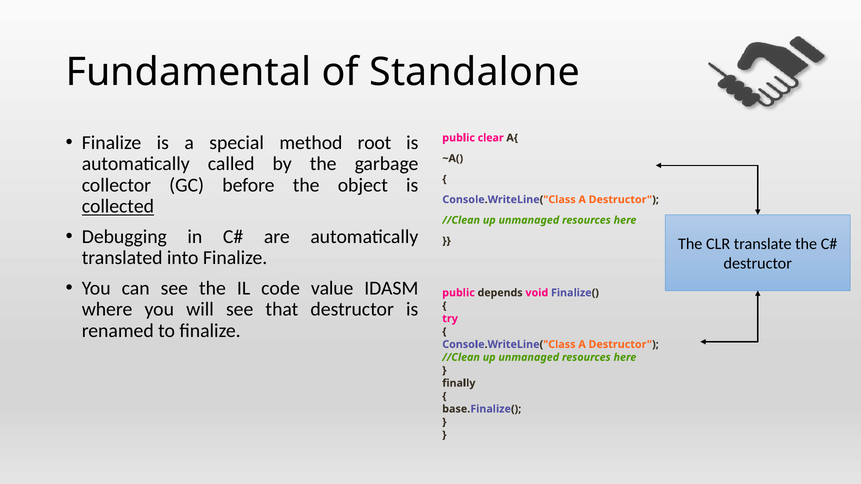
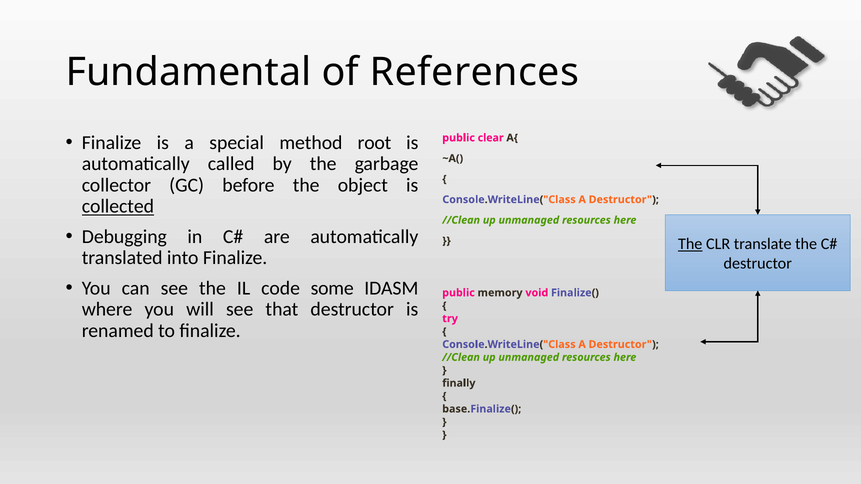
Standalone: Standalone -> References (474, 72)
The underline: none -> present (690, 244)
value: value -> some (332, 288)
depends: depends -> memory (500, 293)
